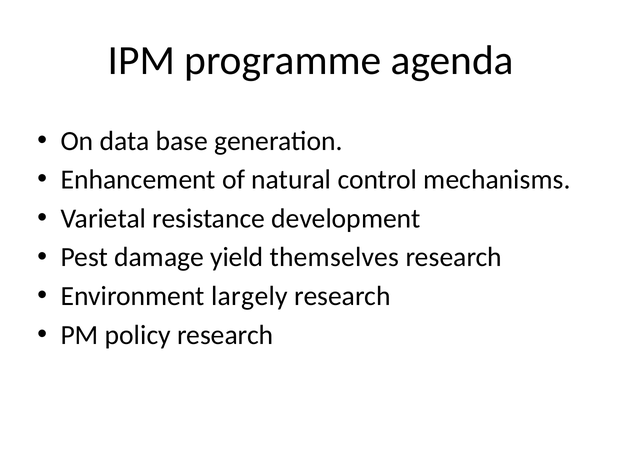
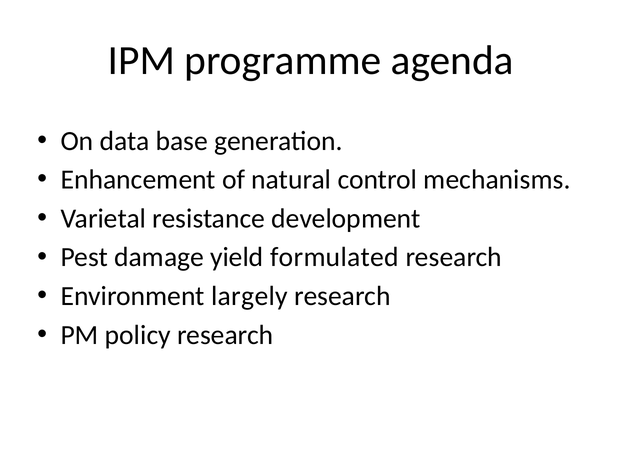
themselves: themselves -> formulated (334, 257)
